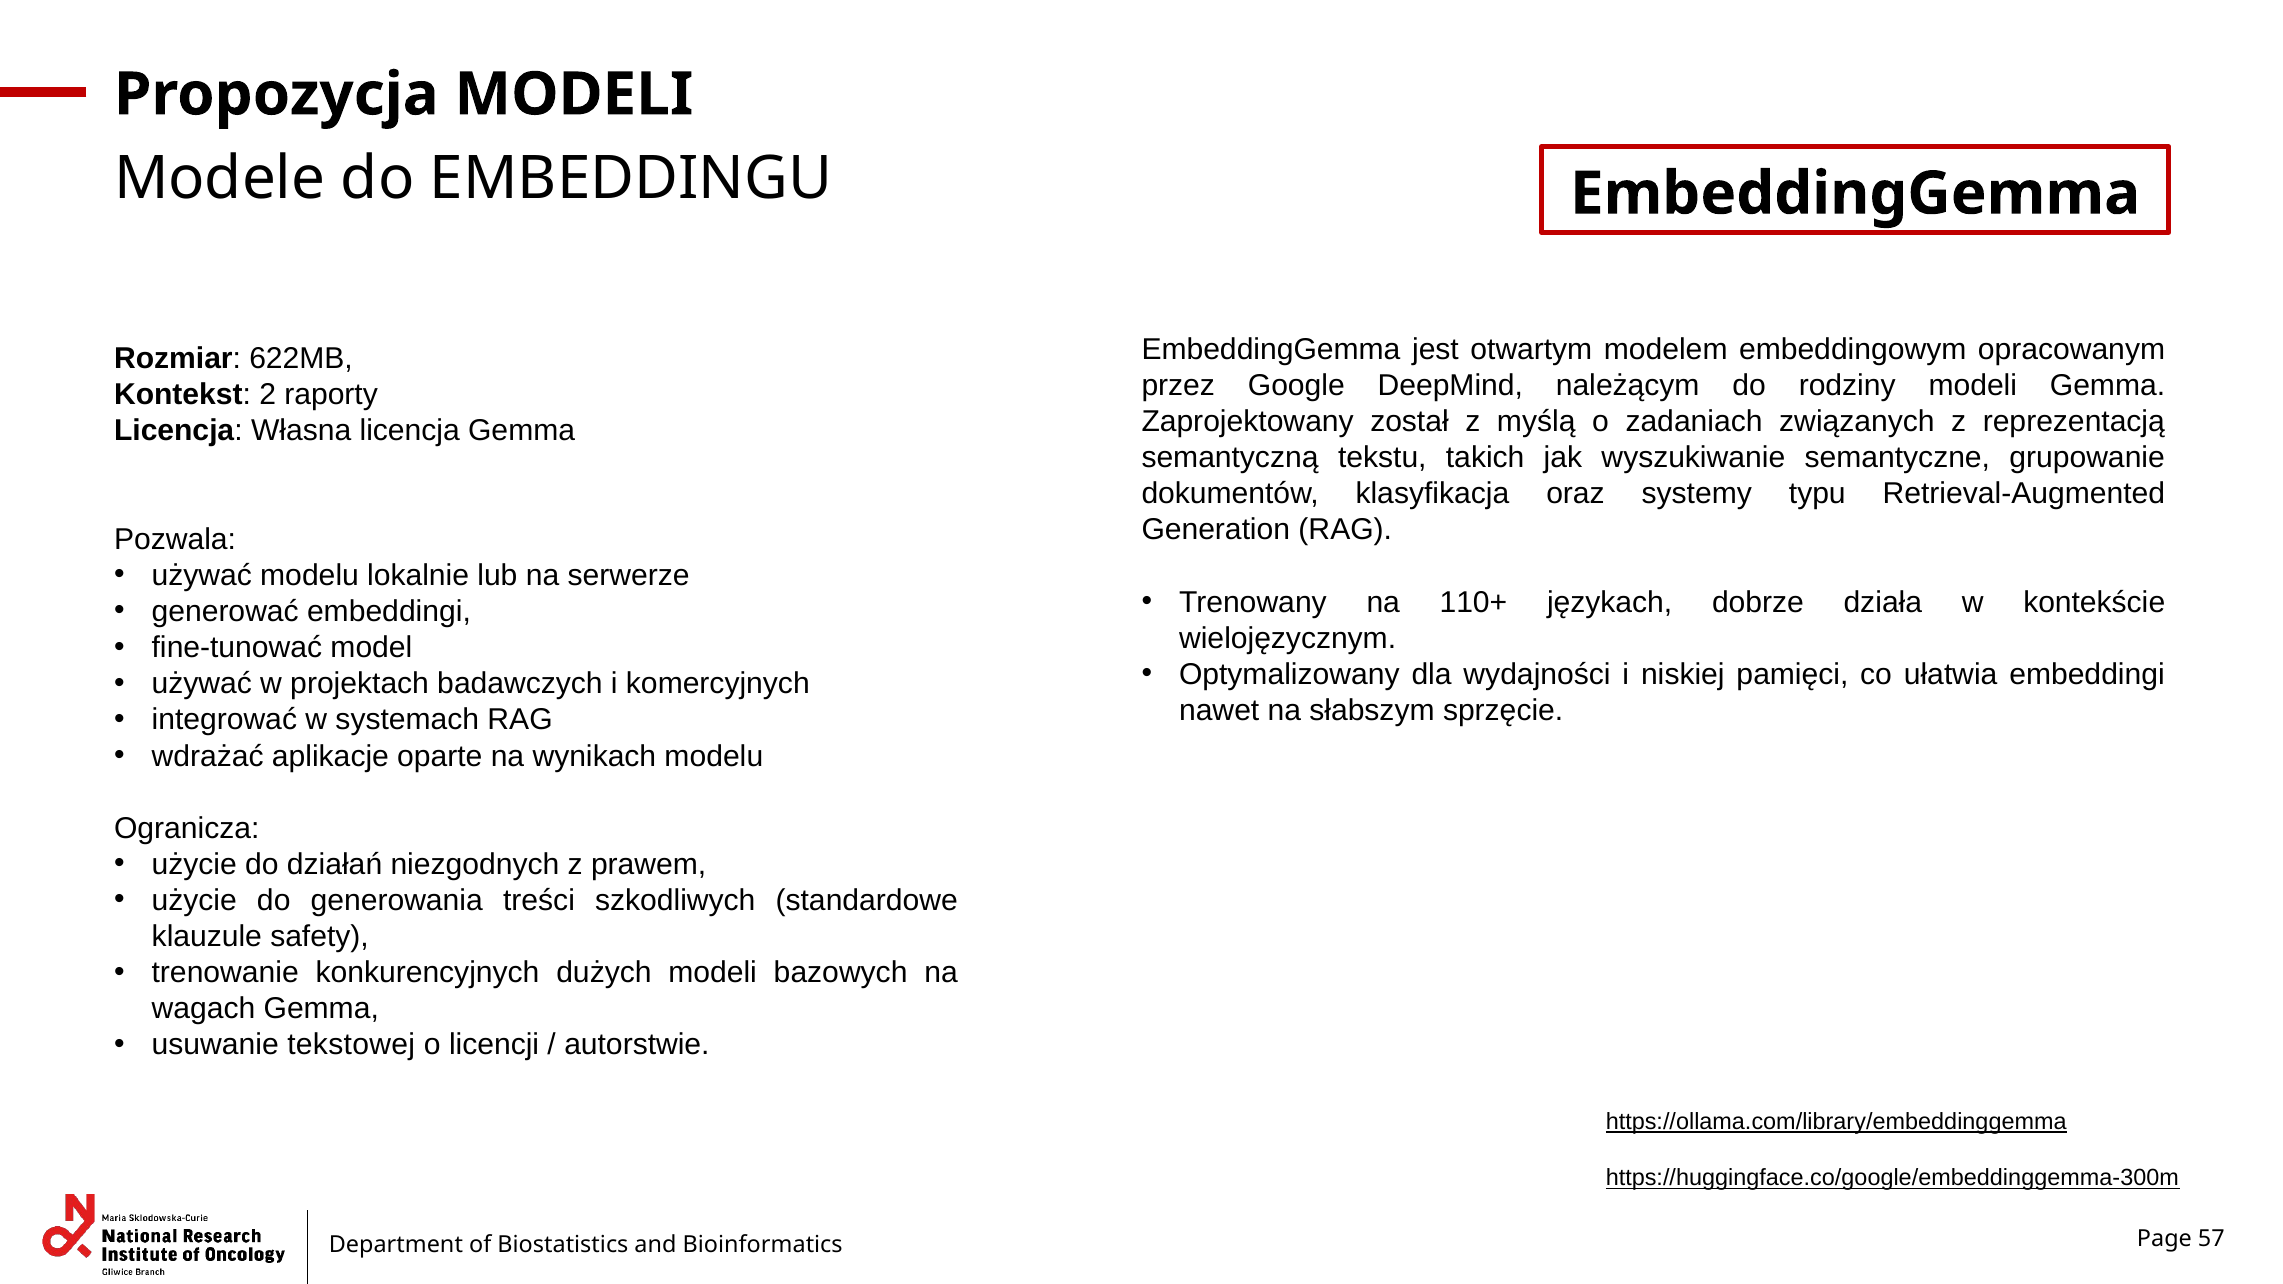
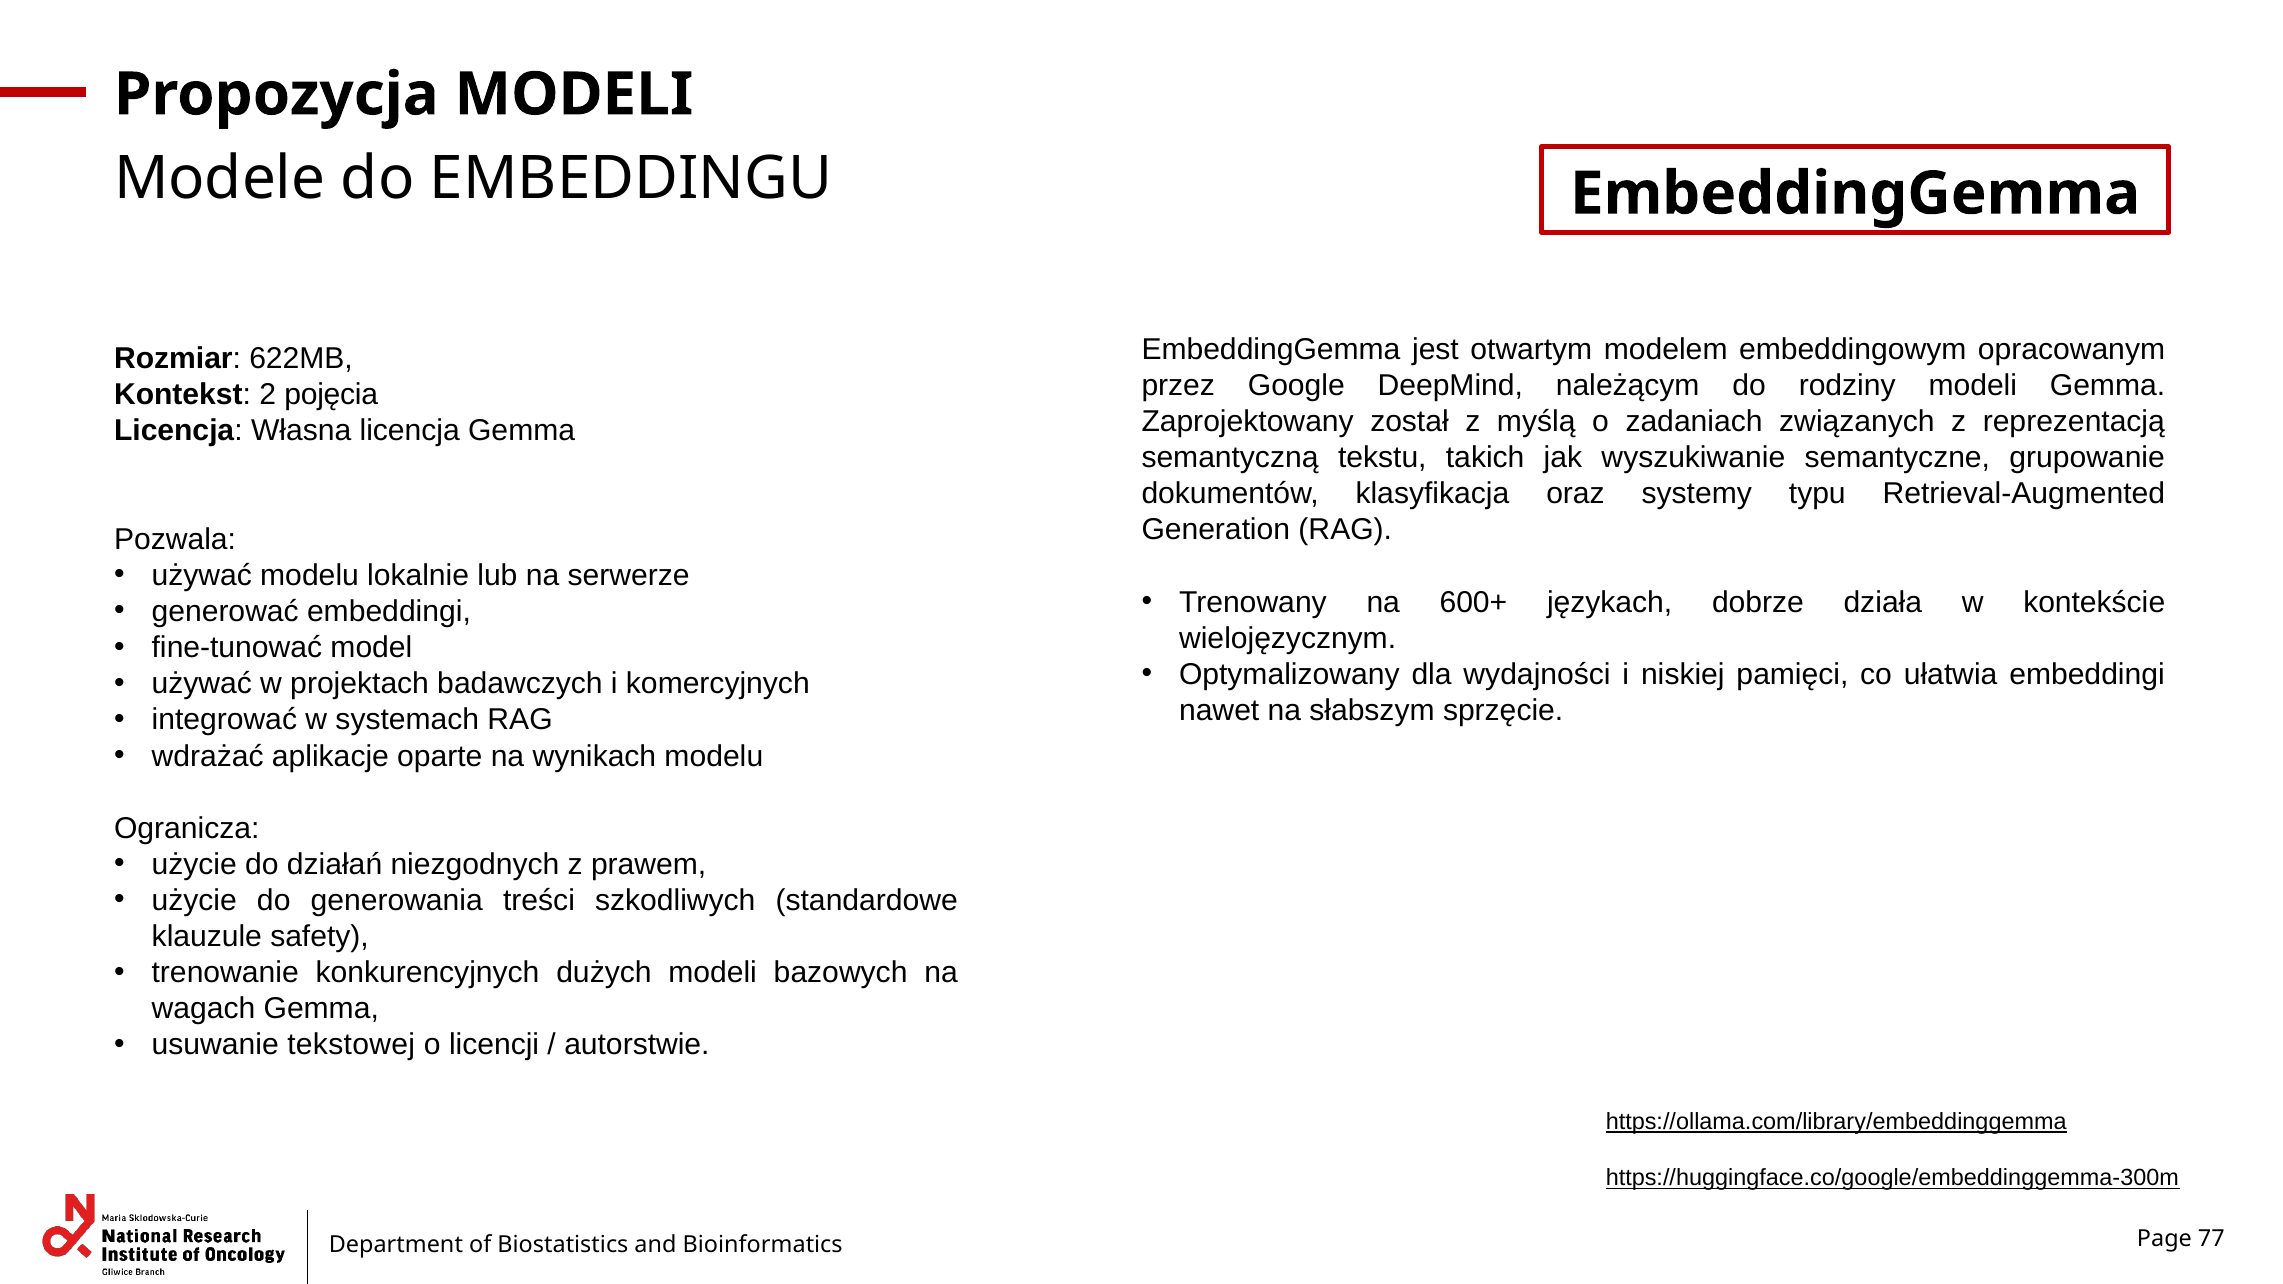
raporty: raporty -> pojęcia (331, 395)
110+: 110+ -> 600+ (1473, 602)
57: 57 -> 77 (2211, 1238)
